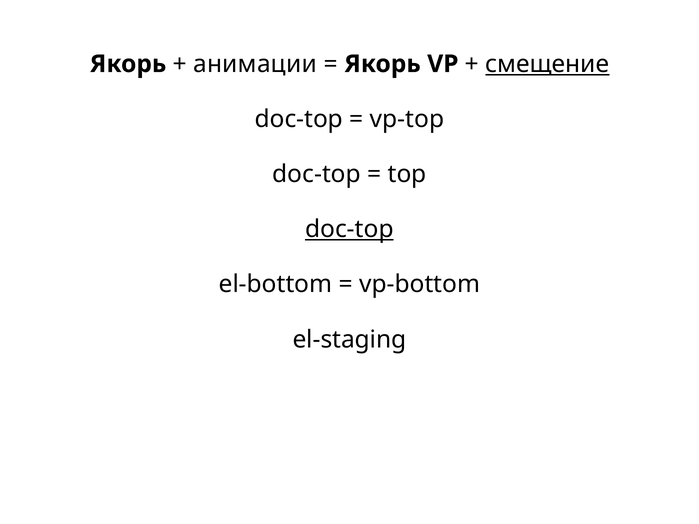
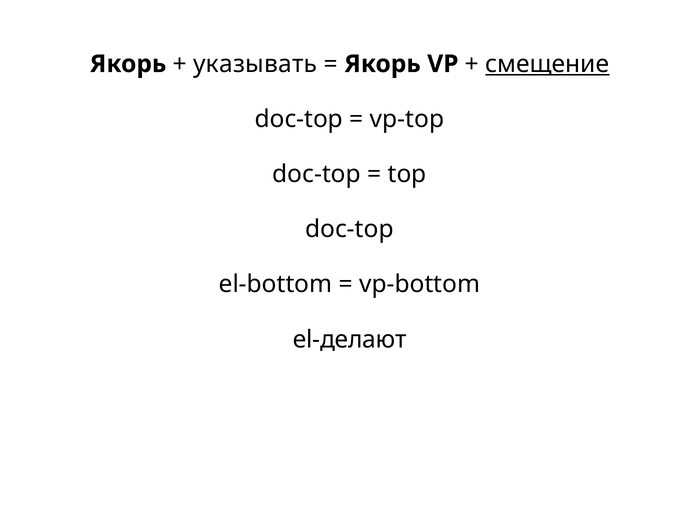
анимации: анимации -> указывать (255, 64)
doc-top underline: present -> none (349, 229)
el-staging: el-staging -> el-делают (350, 340)
